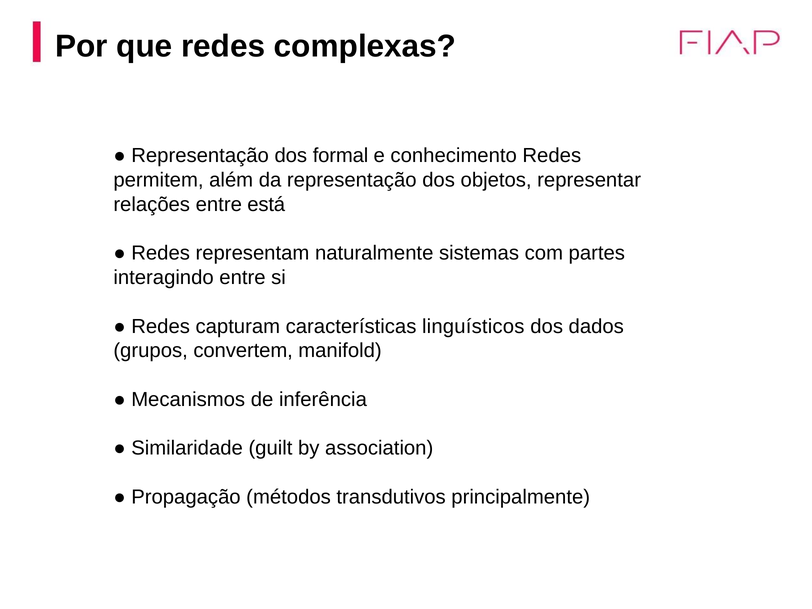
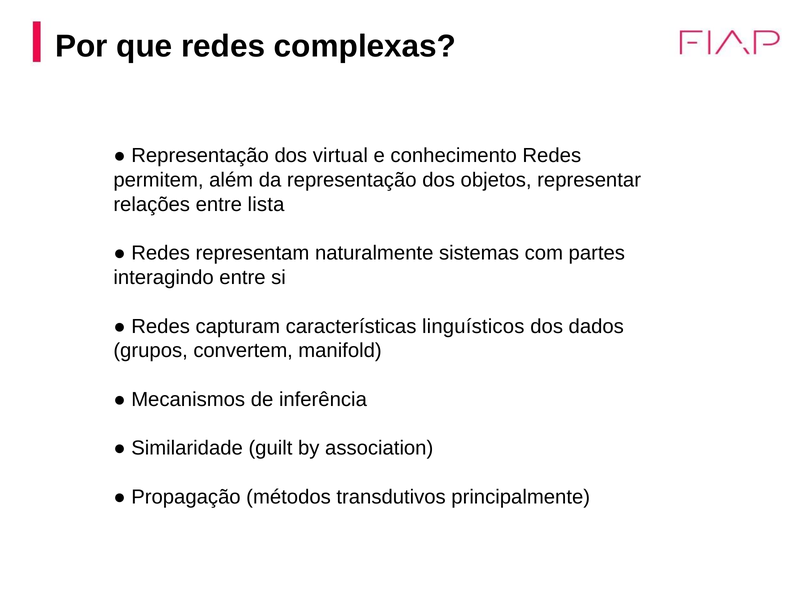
formal: formal -> virtual (340, 156)
está: está -> lista (266, 205)
